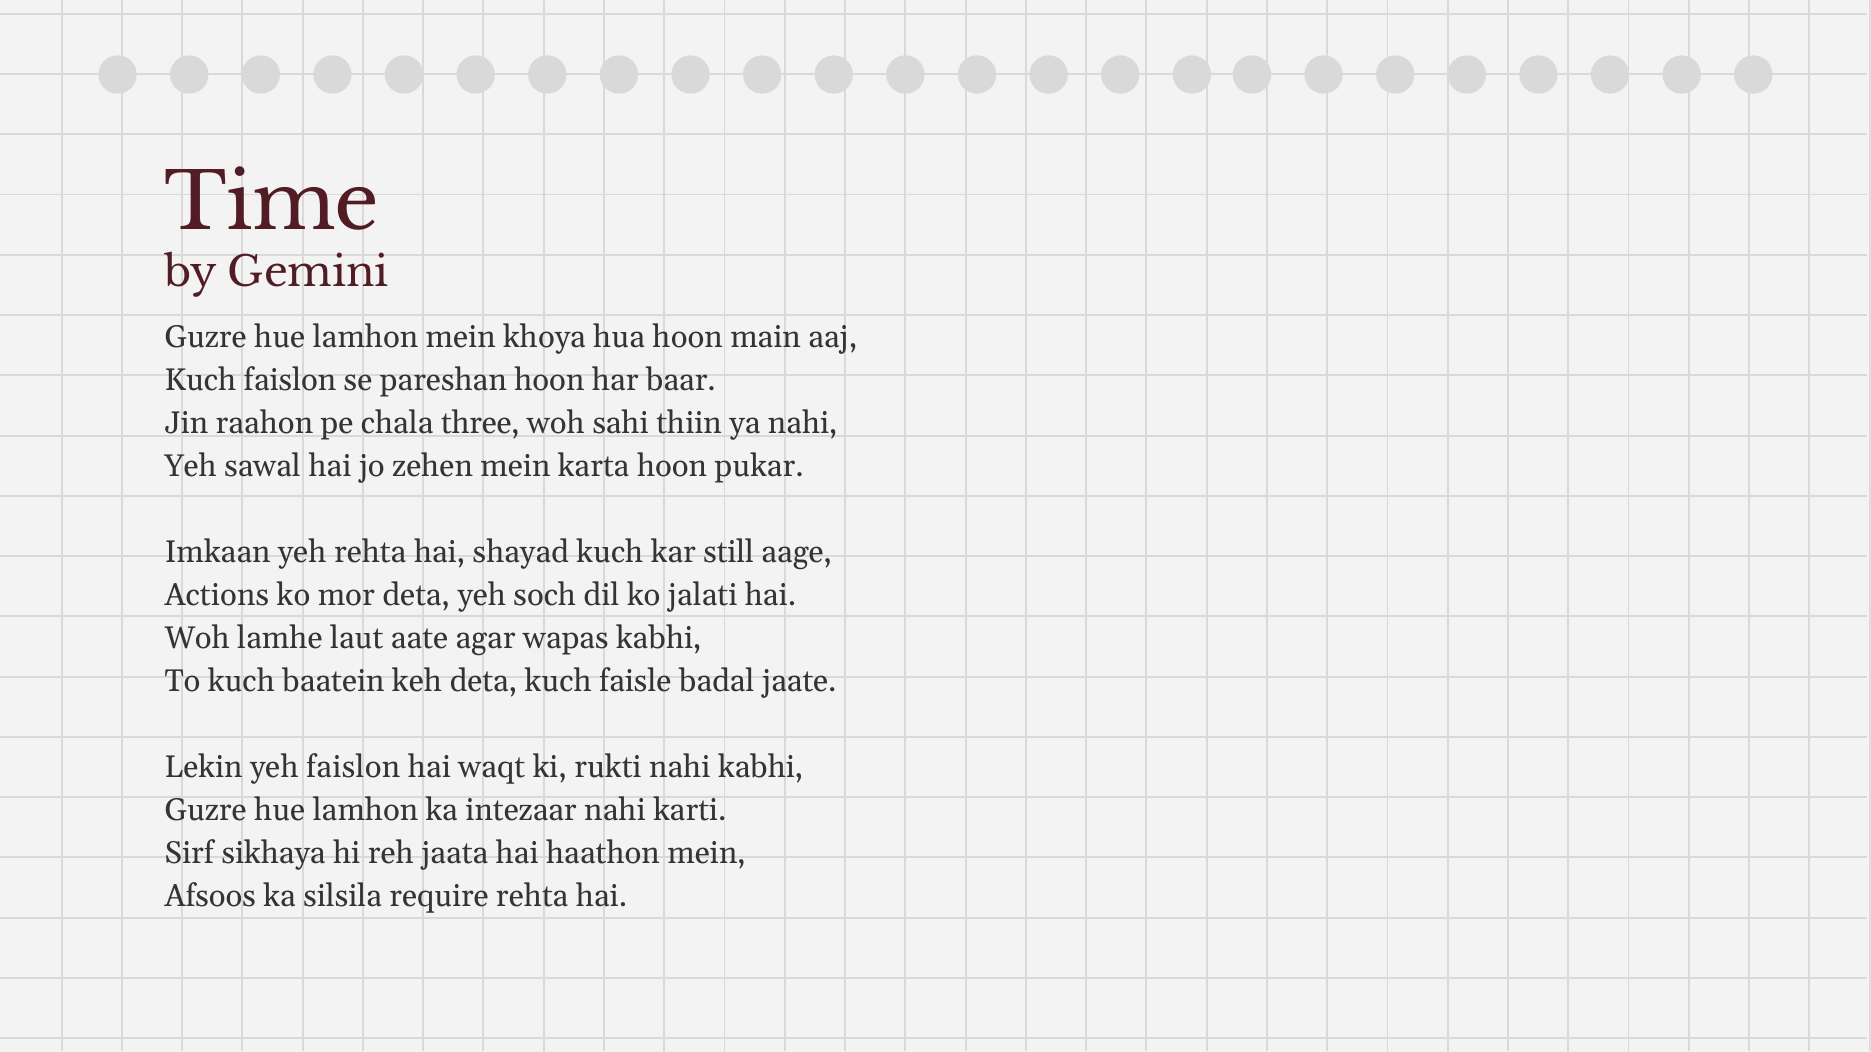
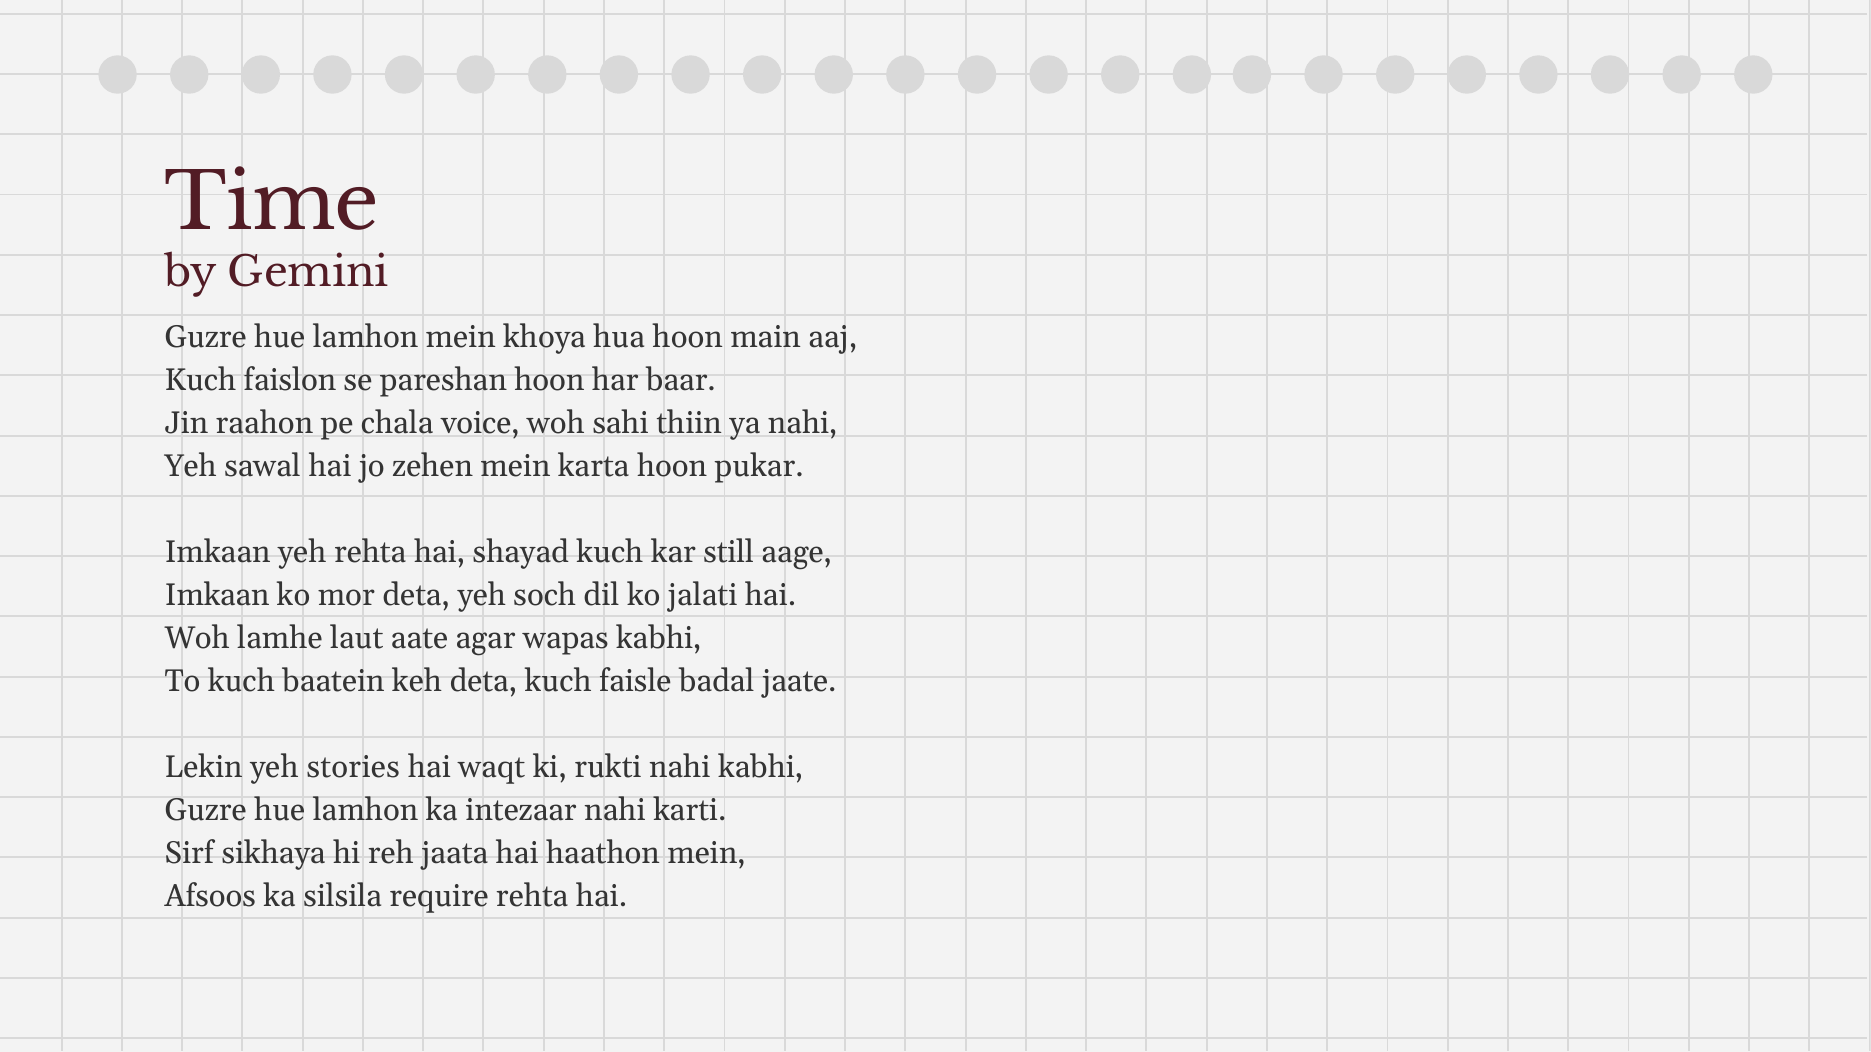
three: three -> voice (480, 424)
Actions: Actions -> Imkaan (217, 596)
yeh faislon: faislon -> stories (353, 768)
